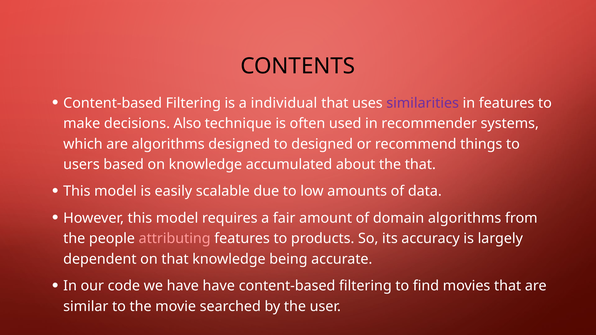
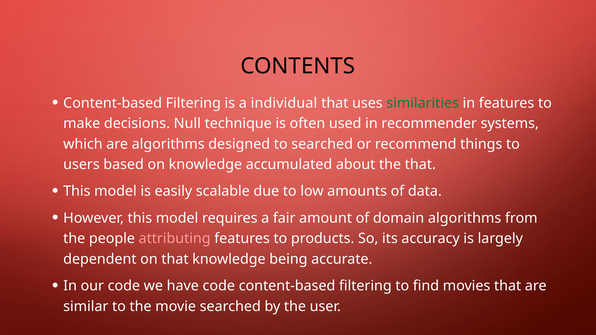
similarities colour: purple -> green (423, 103)
Also: Also -> Null (187, 124)
to designed: designed -> searched (322, 144)
have have: have -> code (219, 286)
